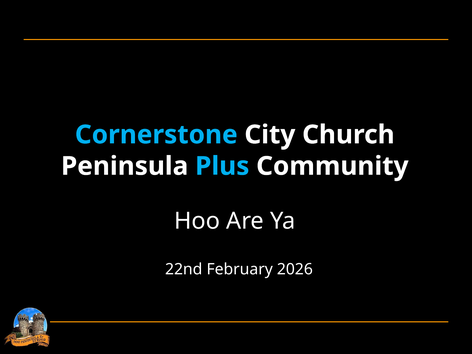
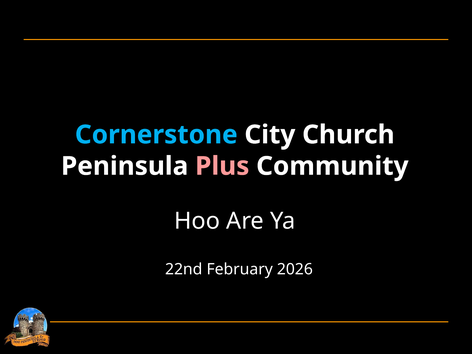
Plus colour: light blue -> pink (222, 166)
